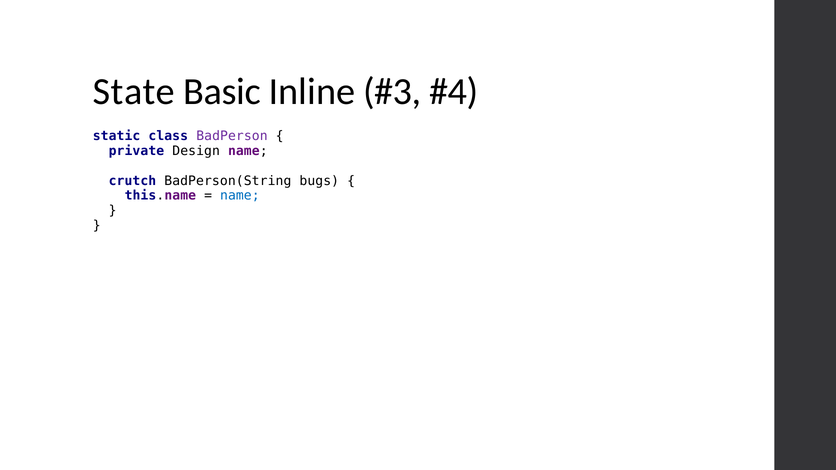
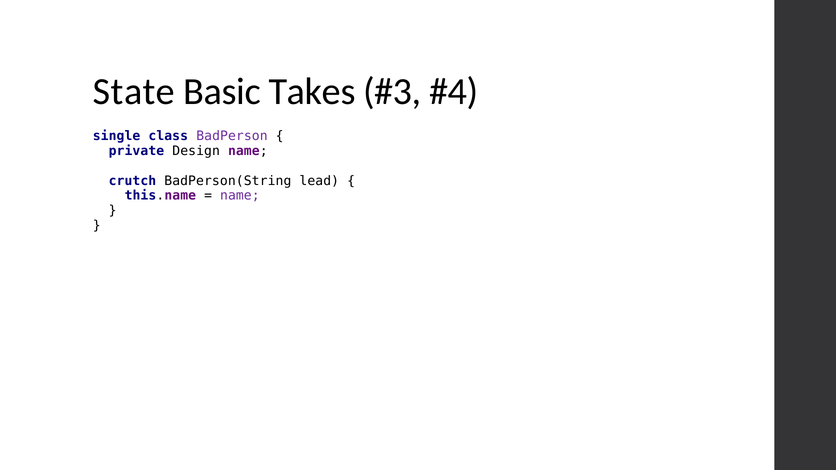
Inline: Inline -> Takes (312, 92)
static: static -> single (117, 136)
bugs: bugs -> lead (319, 181)
name colour: blue -> purple (240, 196)
